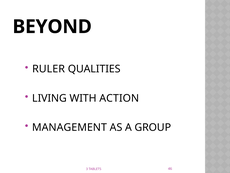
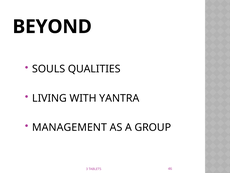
RULER: RULER -> SOULS (49, 69)
ACTION: ACTION -> YANTRA (119, 98)
